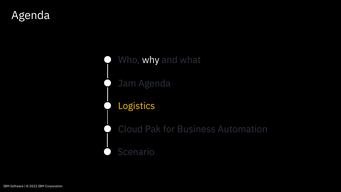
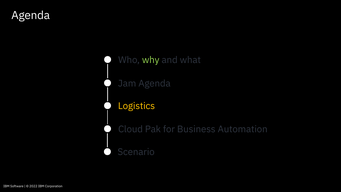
why colour: white -> light green (151, 60)
